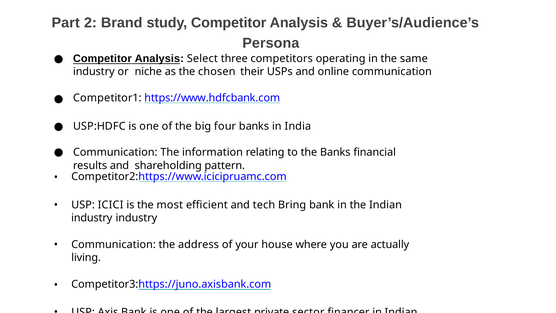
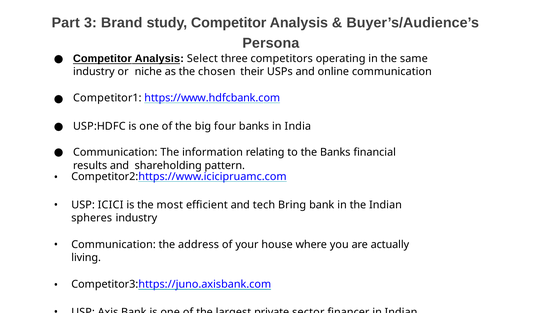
2: 2 -> 3 (90, 23)
industry: industry -> spheres (92, 218)
